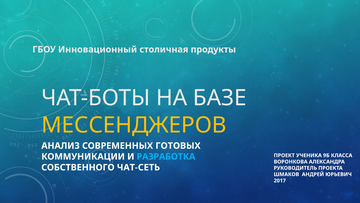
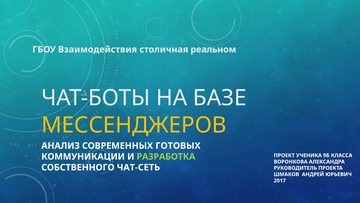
Инновационный: Инновационный -> Взаимодействия (98, 49)
продукты: продукты -> реальном (213, 49)
РАЗРАБОТКА colour: light blue -> light green (166, 156)
